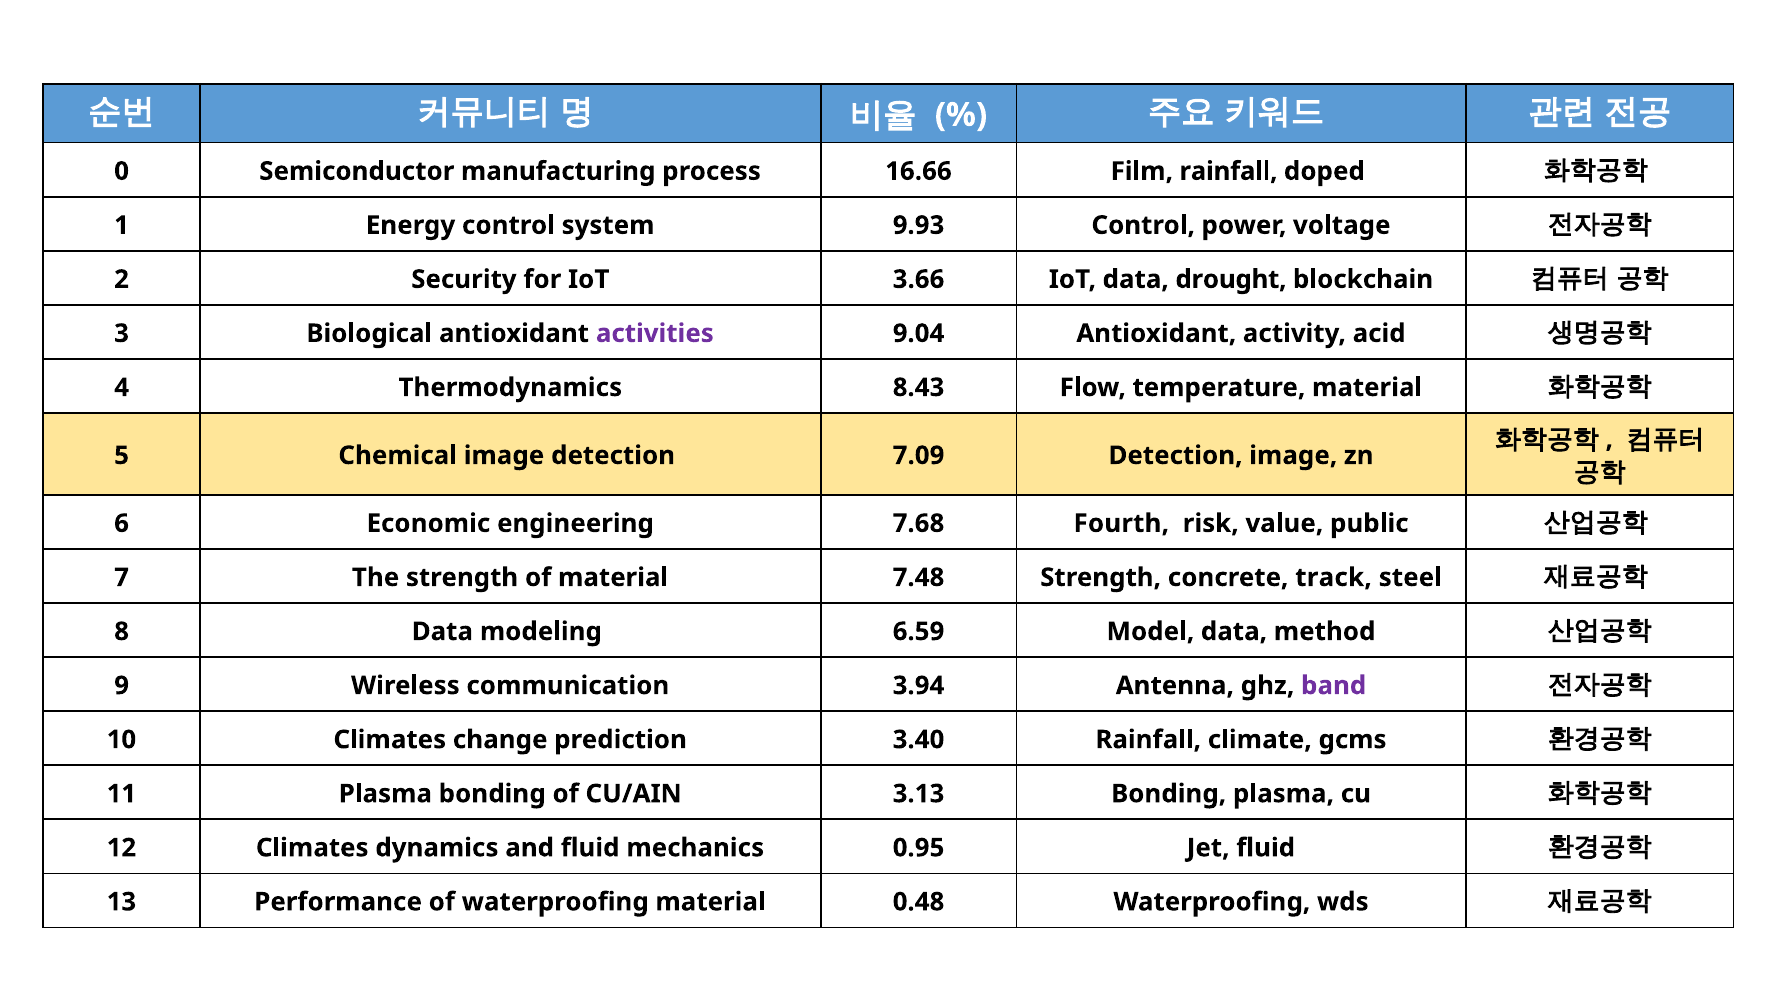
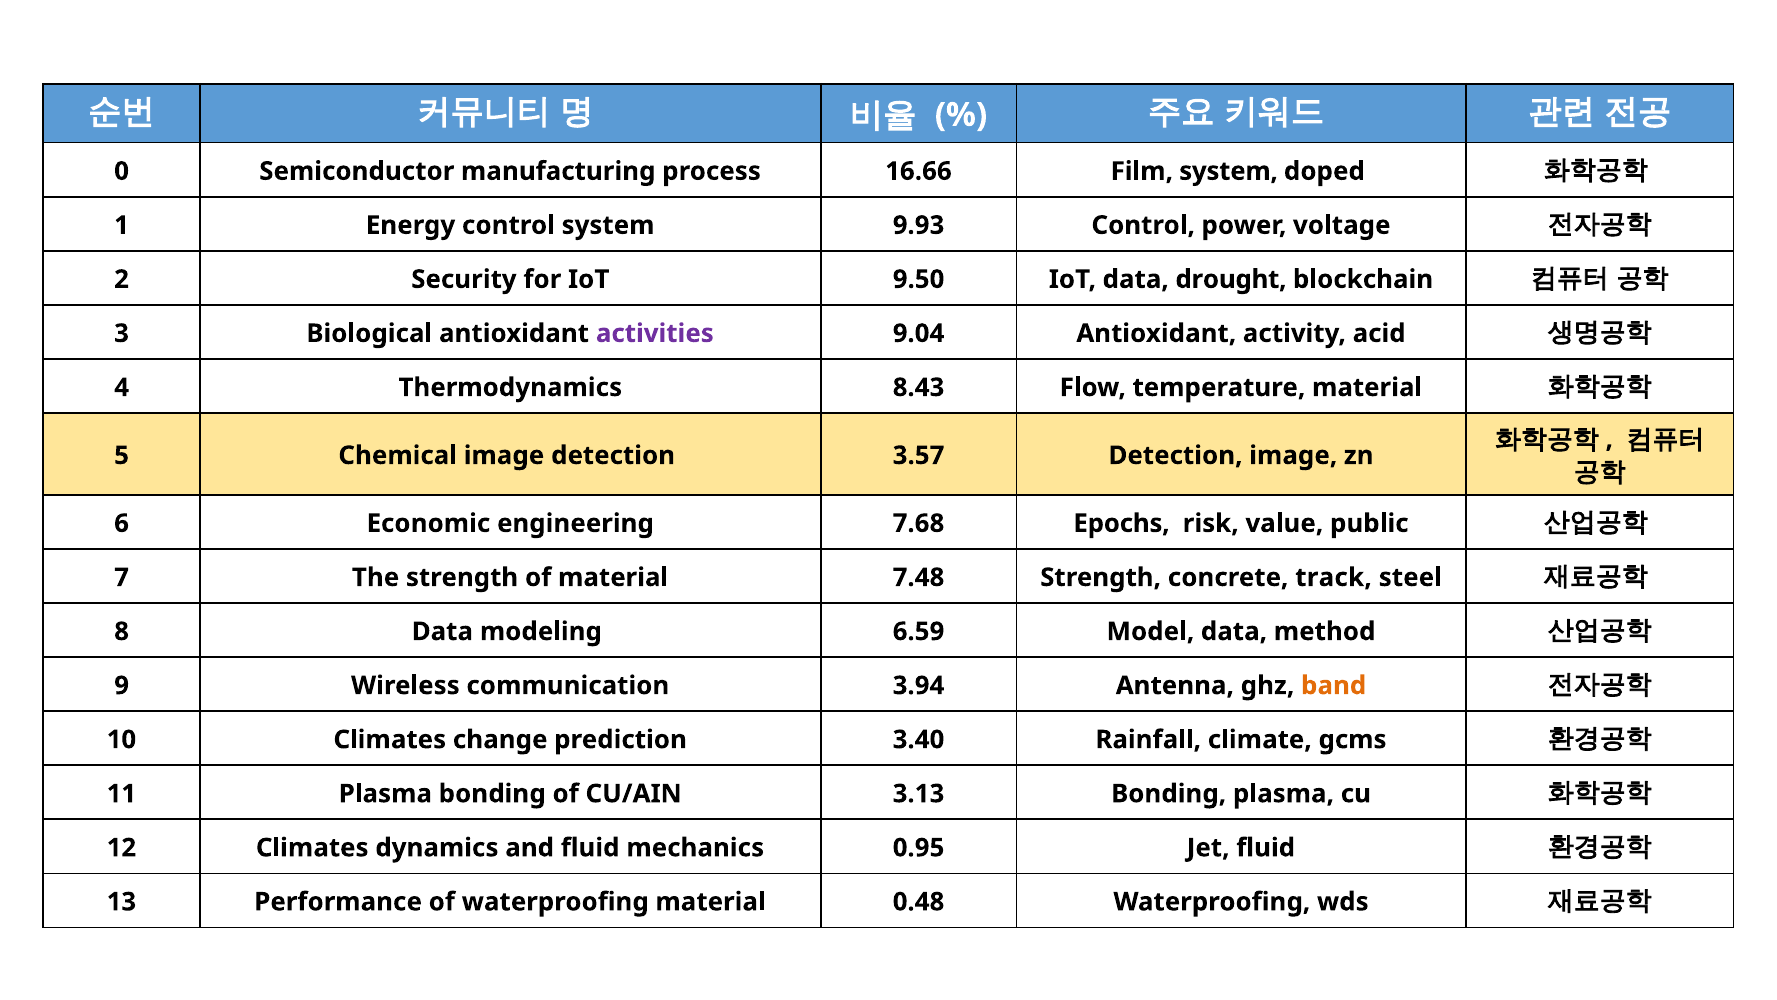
Film rainfall: rainfall -> system (1228, 171)
3.66: 3.66 -> 9.50 (919, 279)
7.09: 7.09 -> 3.57 (919, 455)
Fourth: Fourth -> Epochs (1121, 523)
band colour: purple -> orange (1334, 685)
